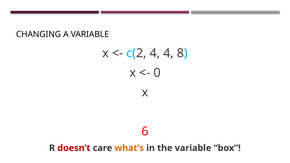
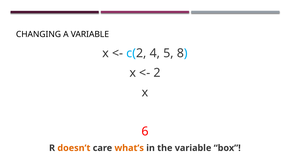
4 4: 4 -> 5 (168, 53)
0: 0 -> 2 (157, 73)
doesn’t colour: red -> orange (74, 148)
